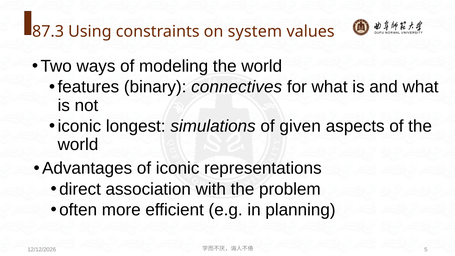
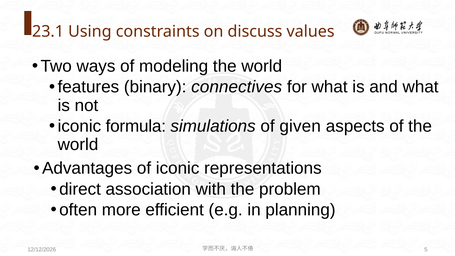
87.3: 87.3 -> 23.1 (48, 32)
system: system -> discuss (255, 32)
longest: longest -> formula (136, 126)
